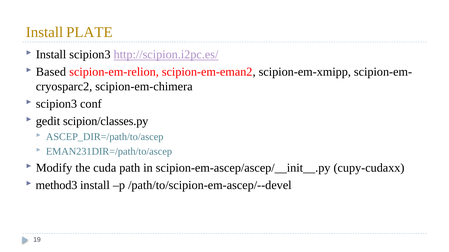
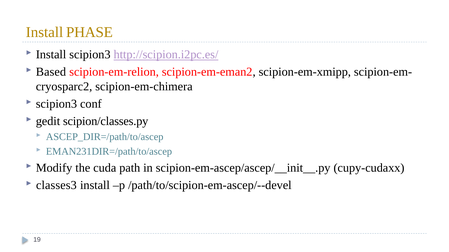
PLATE: PLATE -> PHASE (89, 32)
method3: method3 -> classes3 (56, 186)
